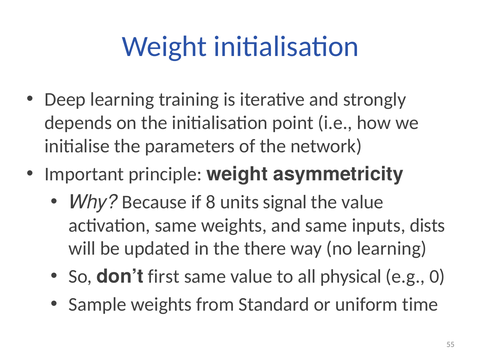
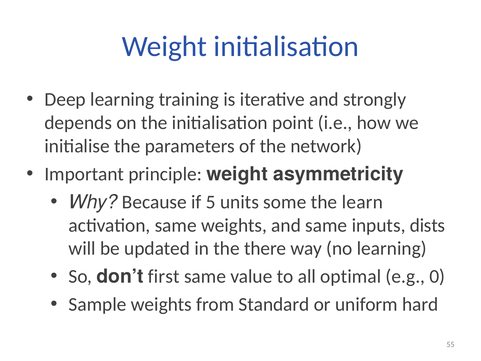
8: 8 -> 5 (211, 202)
signal: signal -> some (285, 202)
the value: value -> learn (362, 202)
physical: physical -> optimal (351, 276)
time: time -> hard (420, 304)
